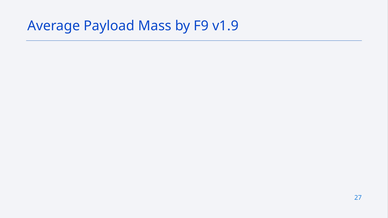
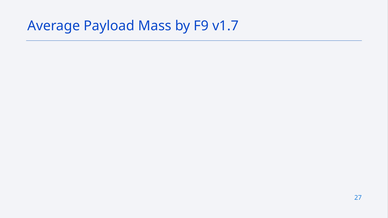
v1.9: v1.9 -> v1.7 (225, 26)
